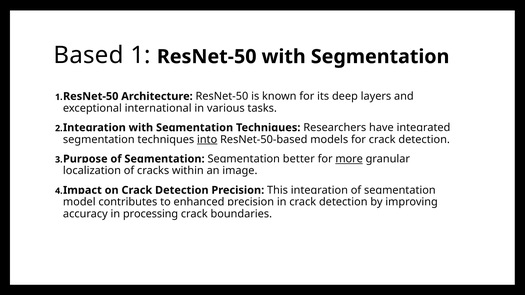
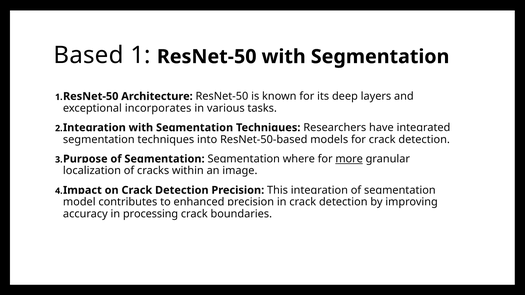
international: international -> incorporates (158, 108)
into underline: present -> none (207, 140)
better: better -> where (299, 159)
